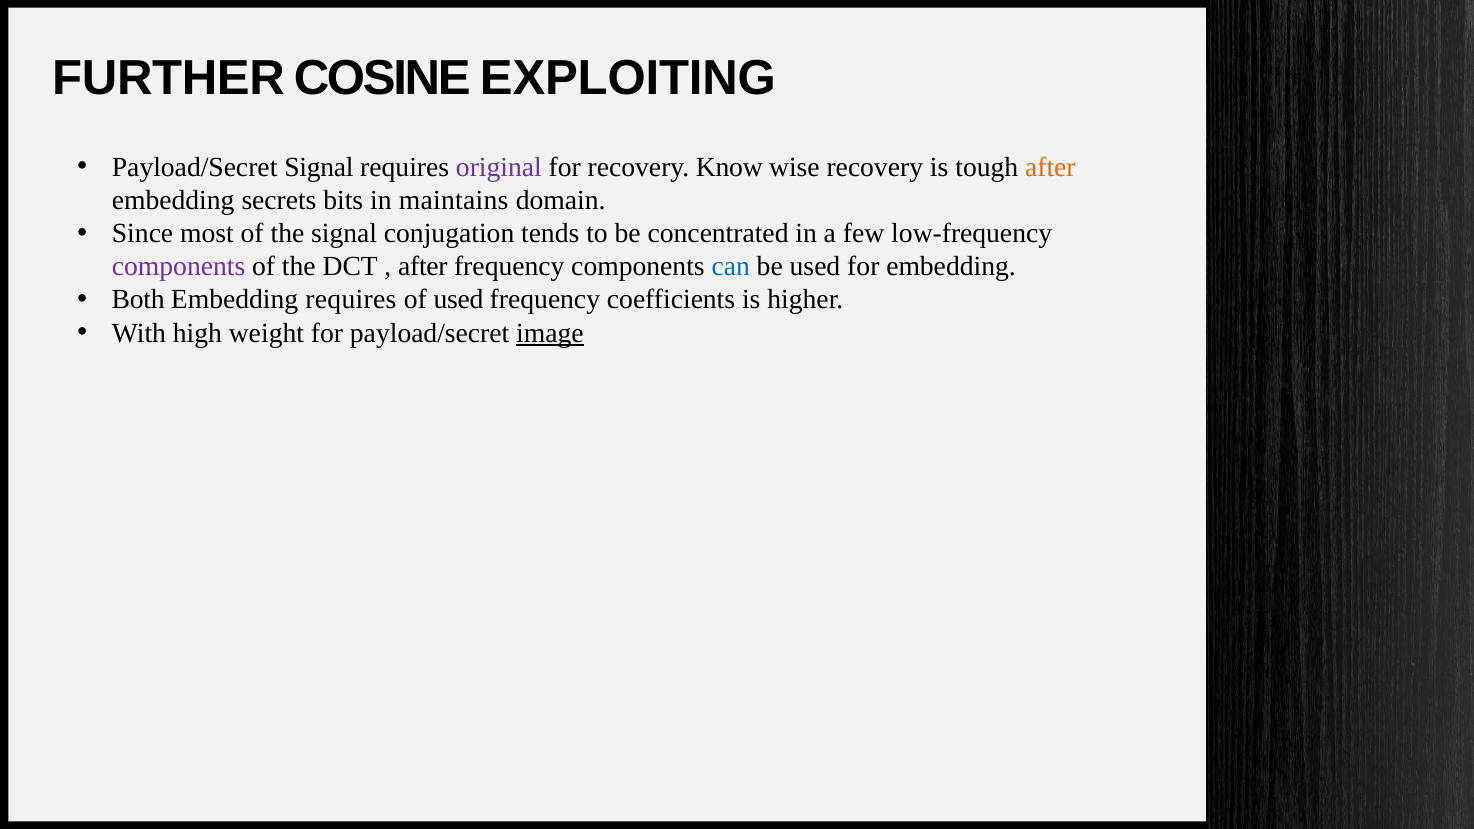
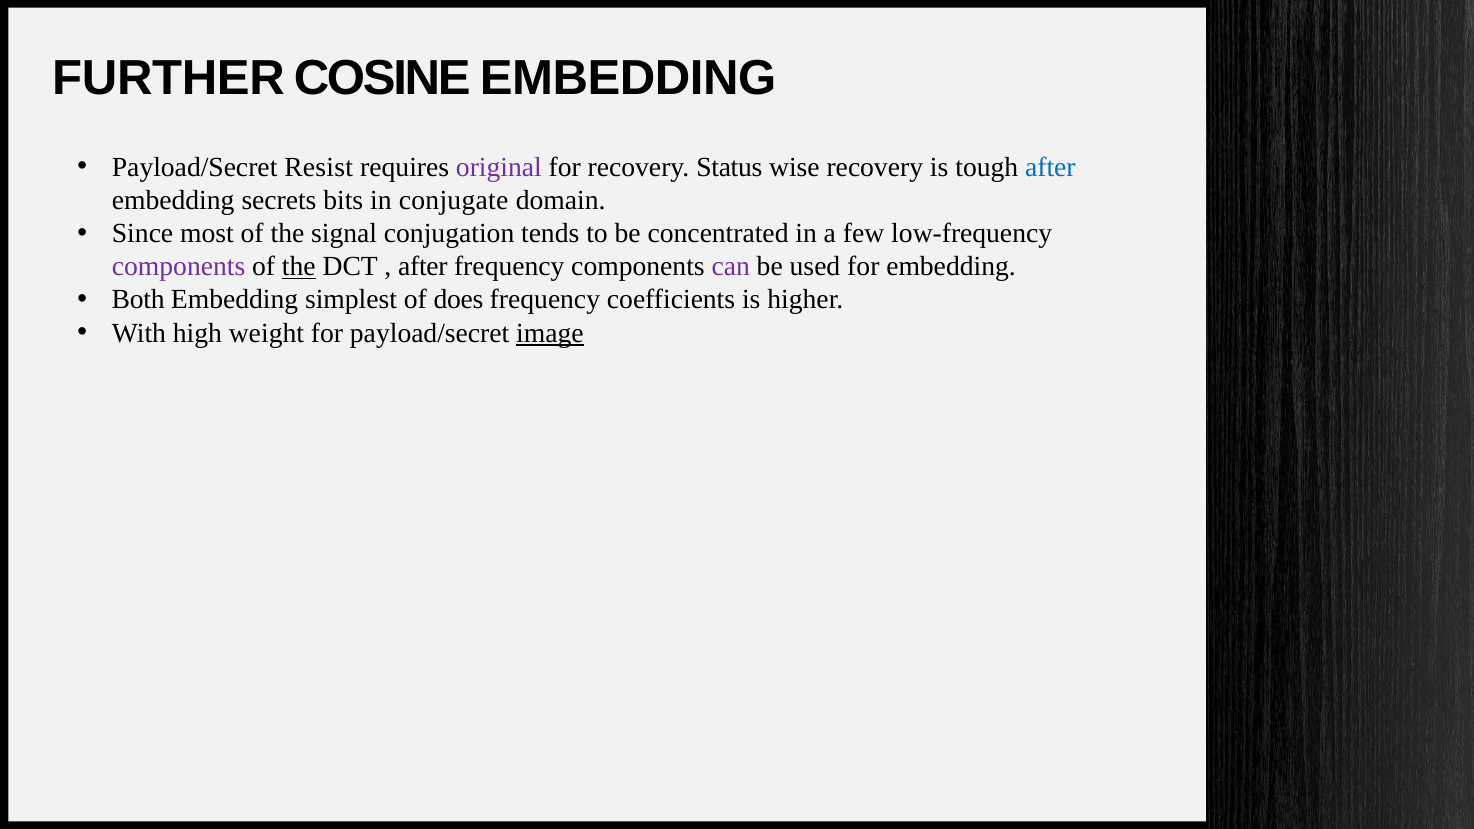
COSINE EXPLOITING: EXPLOITING -> EMBEDDING (628, 78)
Payload/Secret Signal: Signal -> Resist (319, 167)
Know: Know -> Status (729, 167)
after colour: orange -> blue (1050, 167)
maintains: maintains -> conjugate (454, 200)
the underline: none -> present (299, 267)
can colour: blue -> purple (731, 267)
Embedding requires: requires -> simplest (351, 300)
of used: used -> does (458, 300)
